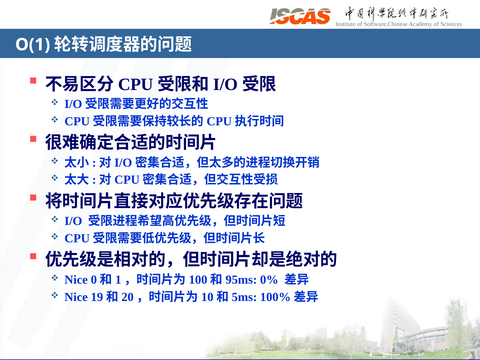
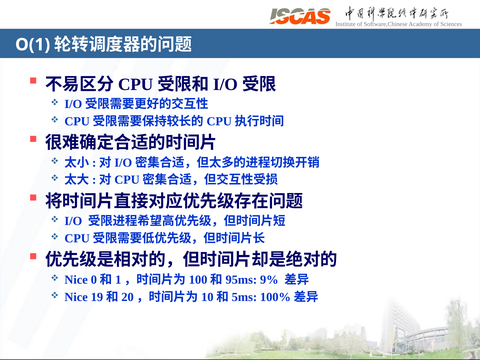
0%: 0% -> 9% (269, 280)
